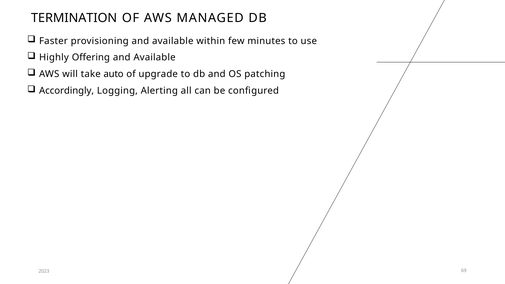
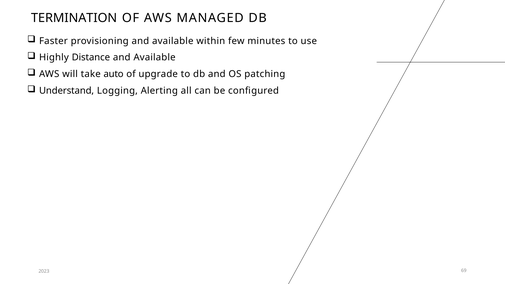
Offering: Offering -> Distance (91, 58)
Accordingly: Accordingly -> Understand (67, 91)
